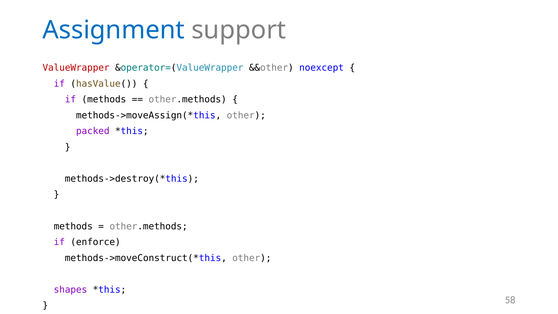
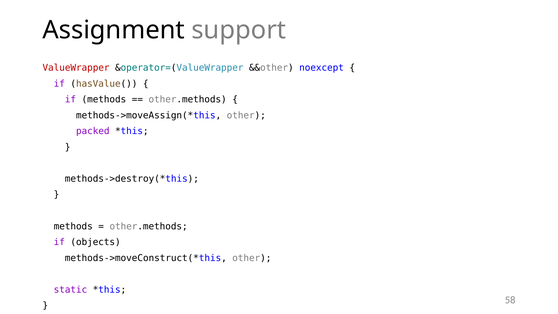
Assignment colour: blue -> black (114, 30)
enforce: enforce -> objects (96, 242)
shapes: shapes -> static (70, 290)
